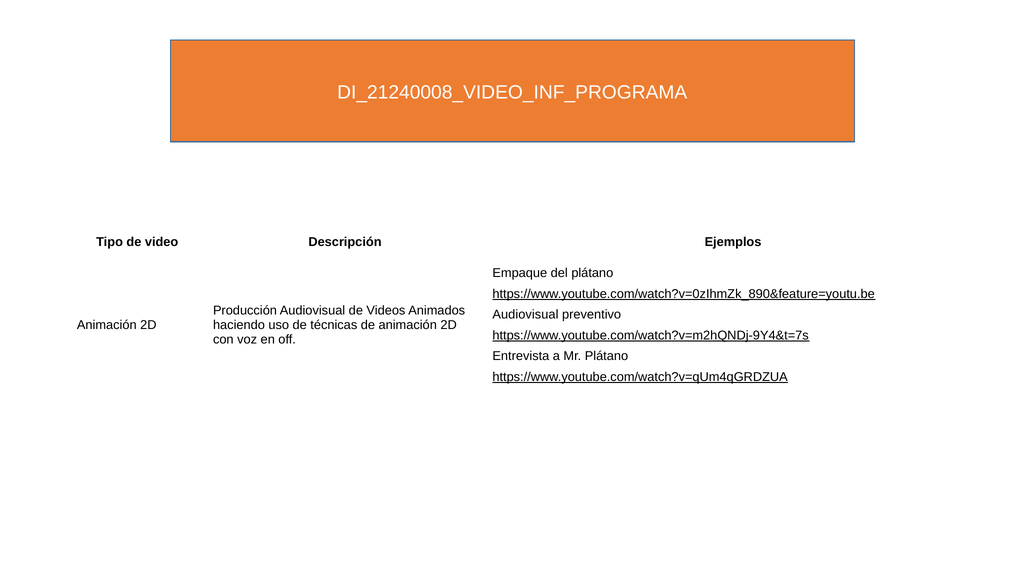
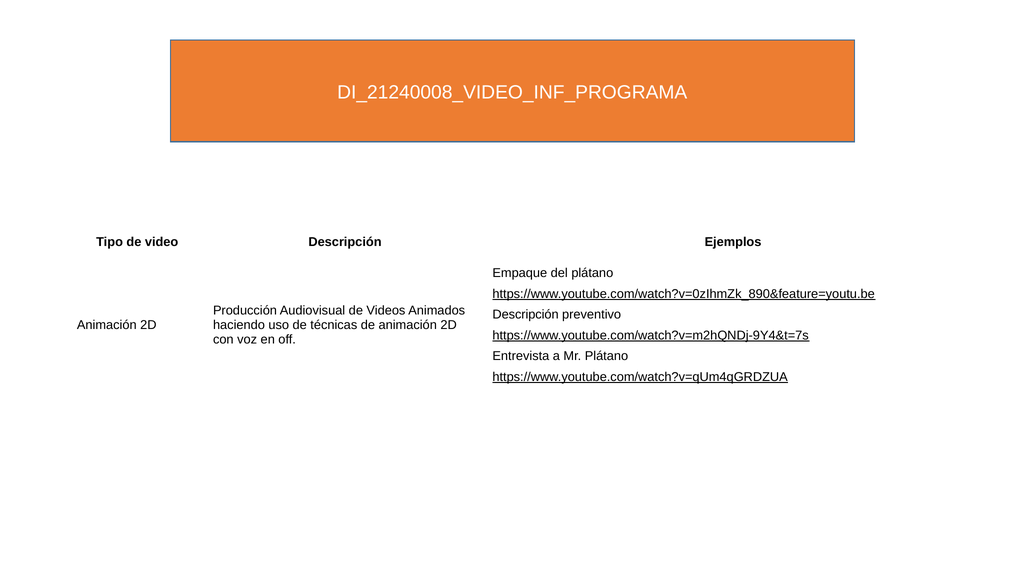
Audiovisual: Audiovisual -> Descripción (526, 315)
